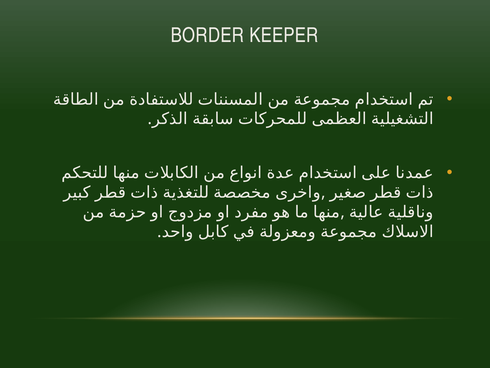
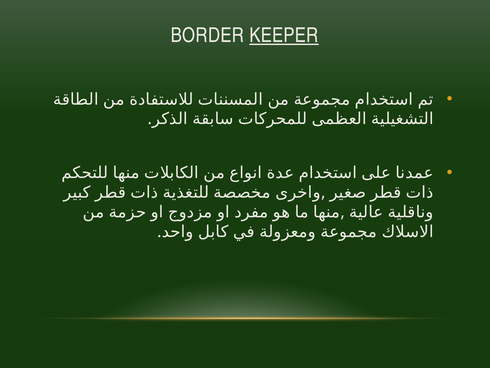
KEEPER underline: none -> present (284, 35)
